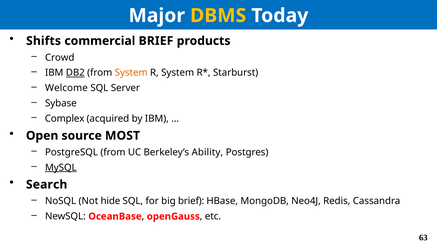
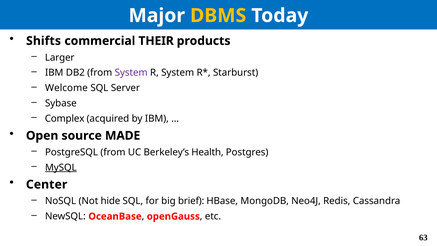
commercial BRIEF: BRIEF -> THEIR (156, 41)
Crowd: Crowd -> Larger (60, 57)
DB2 underline: present -> none (75, 73)
System colour: orange -> purple (131, 73)
MOST: MOST -> MADE (123, 136)
Ability: Ability -> Health (207, 152)
Search: Search -> Center (47, 184)
